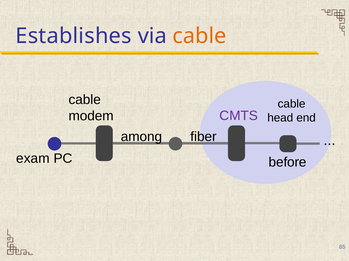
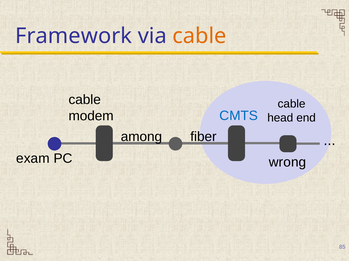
Establishes: Establishes -> Framework (74, 36)
CMTS colour: purple -> blue (239, 116)
before: before -> wrong (288, 163)
